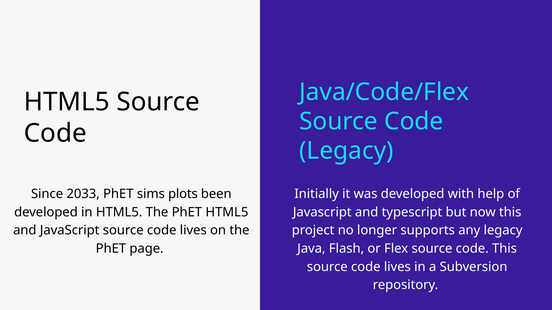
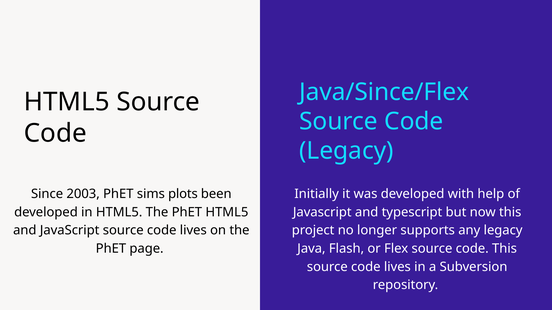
Java/Code/Flex: Java/Code/Flex -> Java/Since/Flex (384, 92)
2033: 2033 -> 2003 (83, 194)
